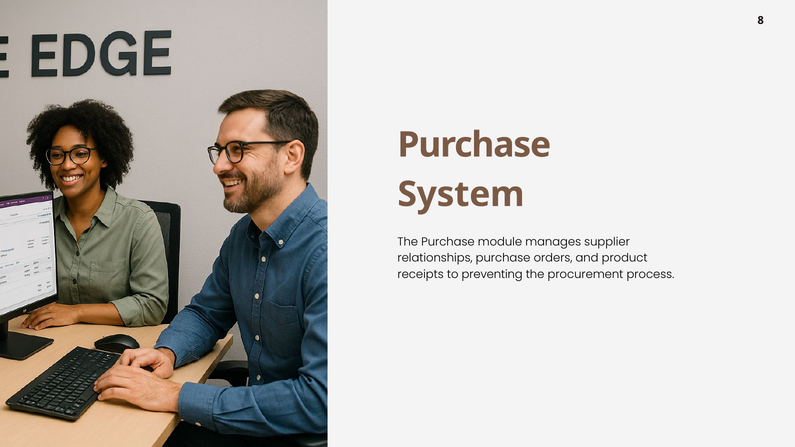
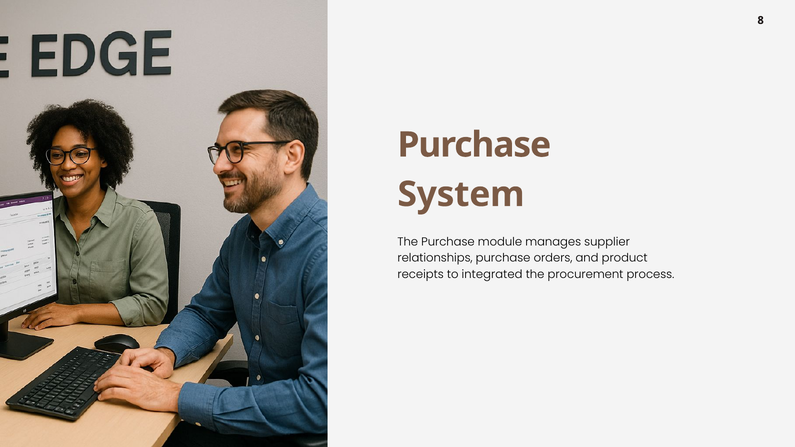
preventing: preventing -> integrated (492, 274)
